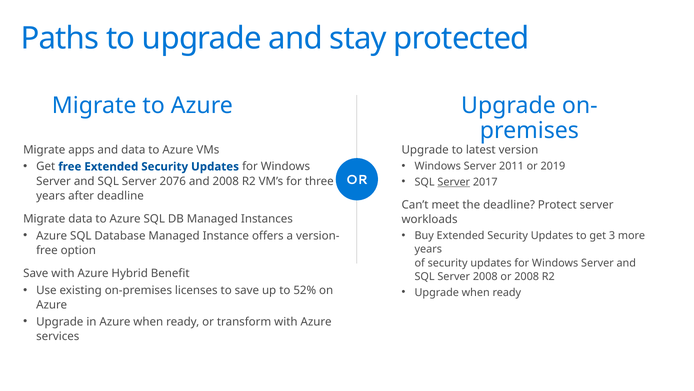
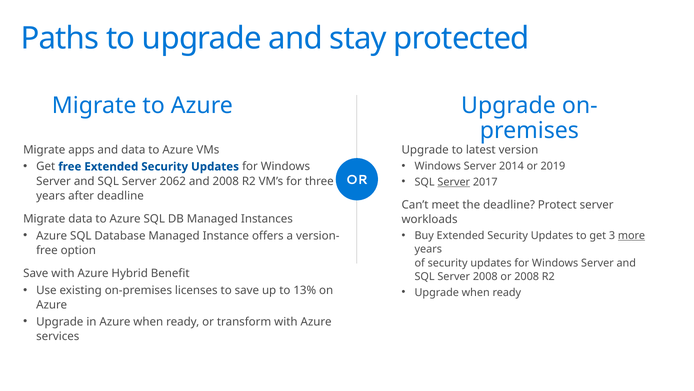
2011: 2011 -> 2014 (511, 166)
2076: 2076 -> 2062 (173, 181)
more underline: none -> present (631, 235)
52%: 52% -> 13% (305, 290)
